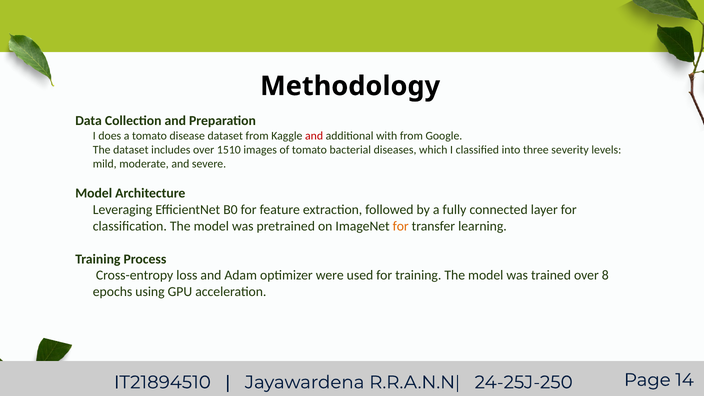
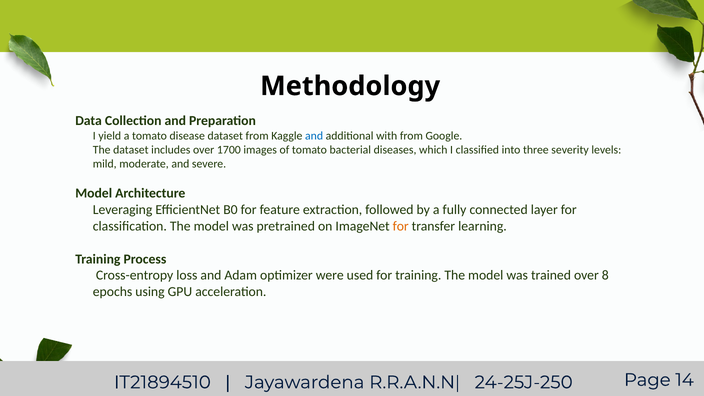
does: does -> yield (110, 136)
and colour: red -> blue (314, 136)
1510: 1510 -> 1700 (229, 150)
